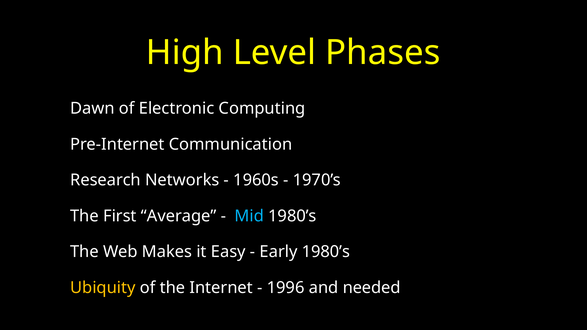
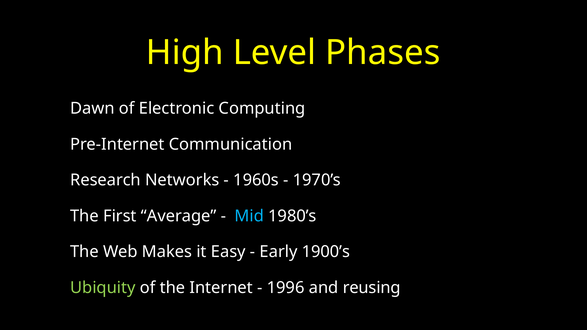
Early 1980’s: 1980’s -> 1900’s (326, 252)
Ubiquity colour: yellow -> light green (103, 288)
needed: needed -> reusing (372, 288)
